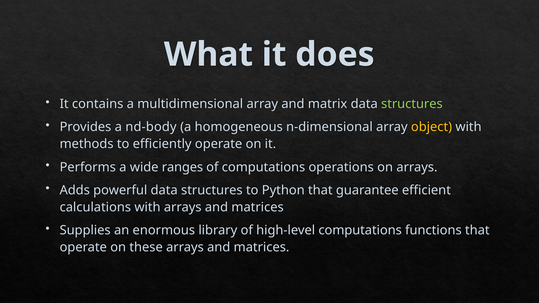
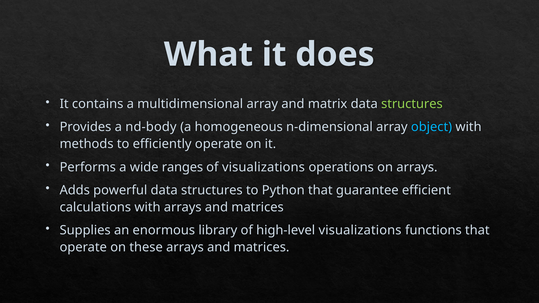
object colour: yellow -> light blue (432, 127)
of computations: computations -> visualizations (263, 167)
high-level computations: computations -> visualizations (360, 230)
